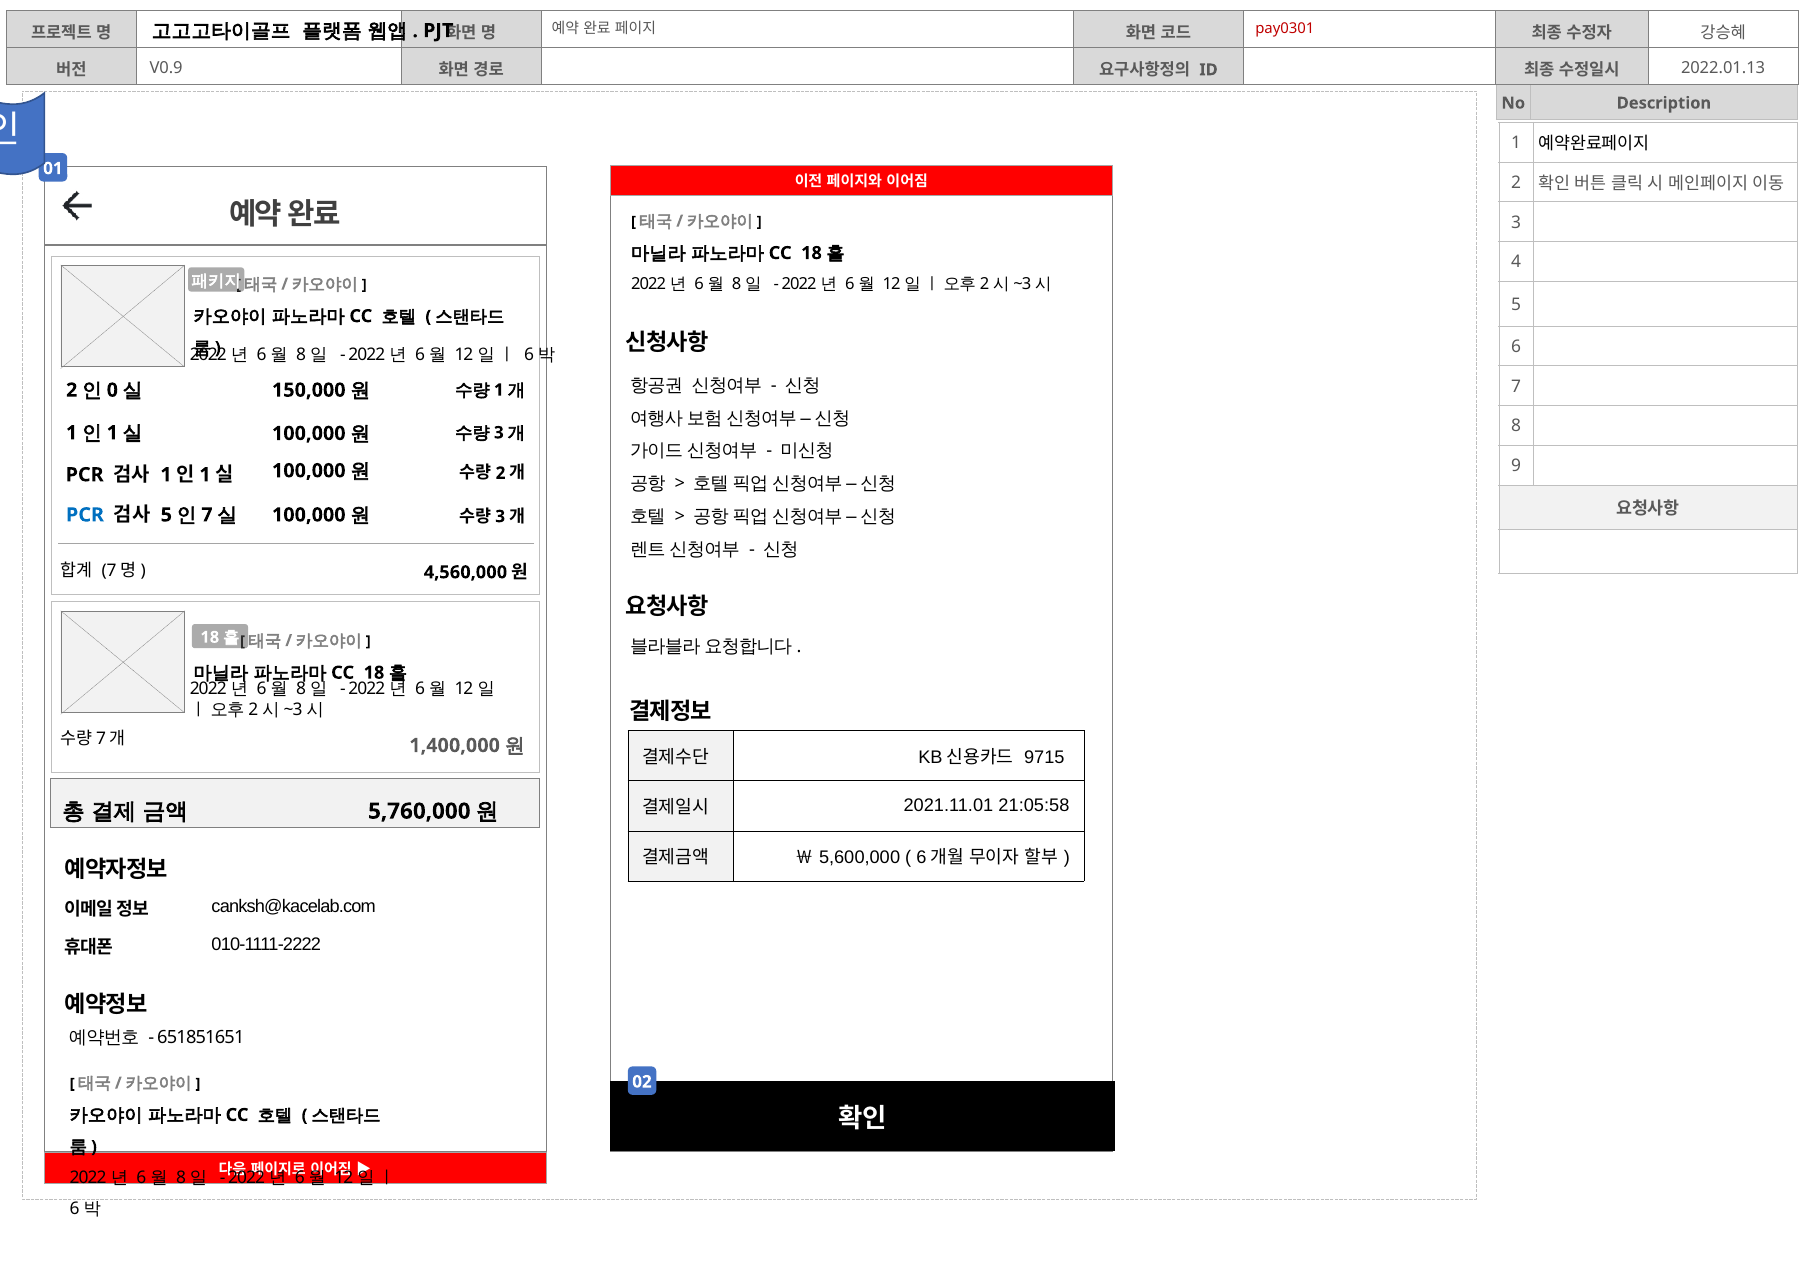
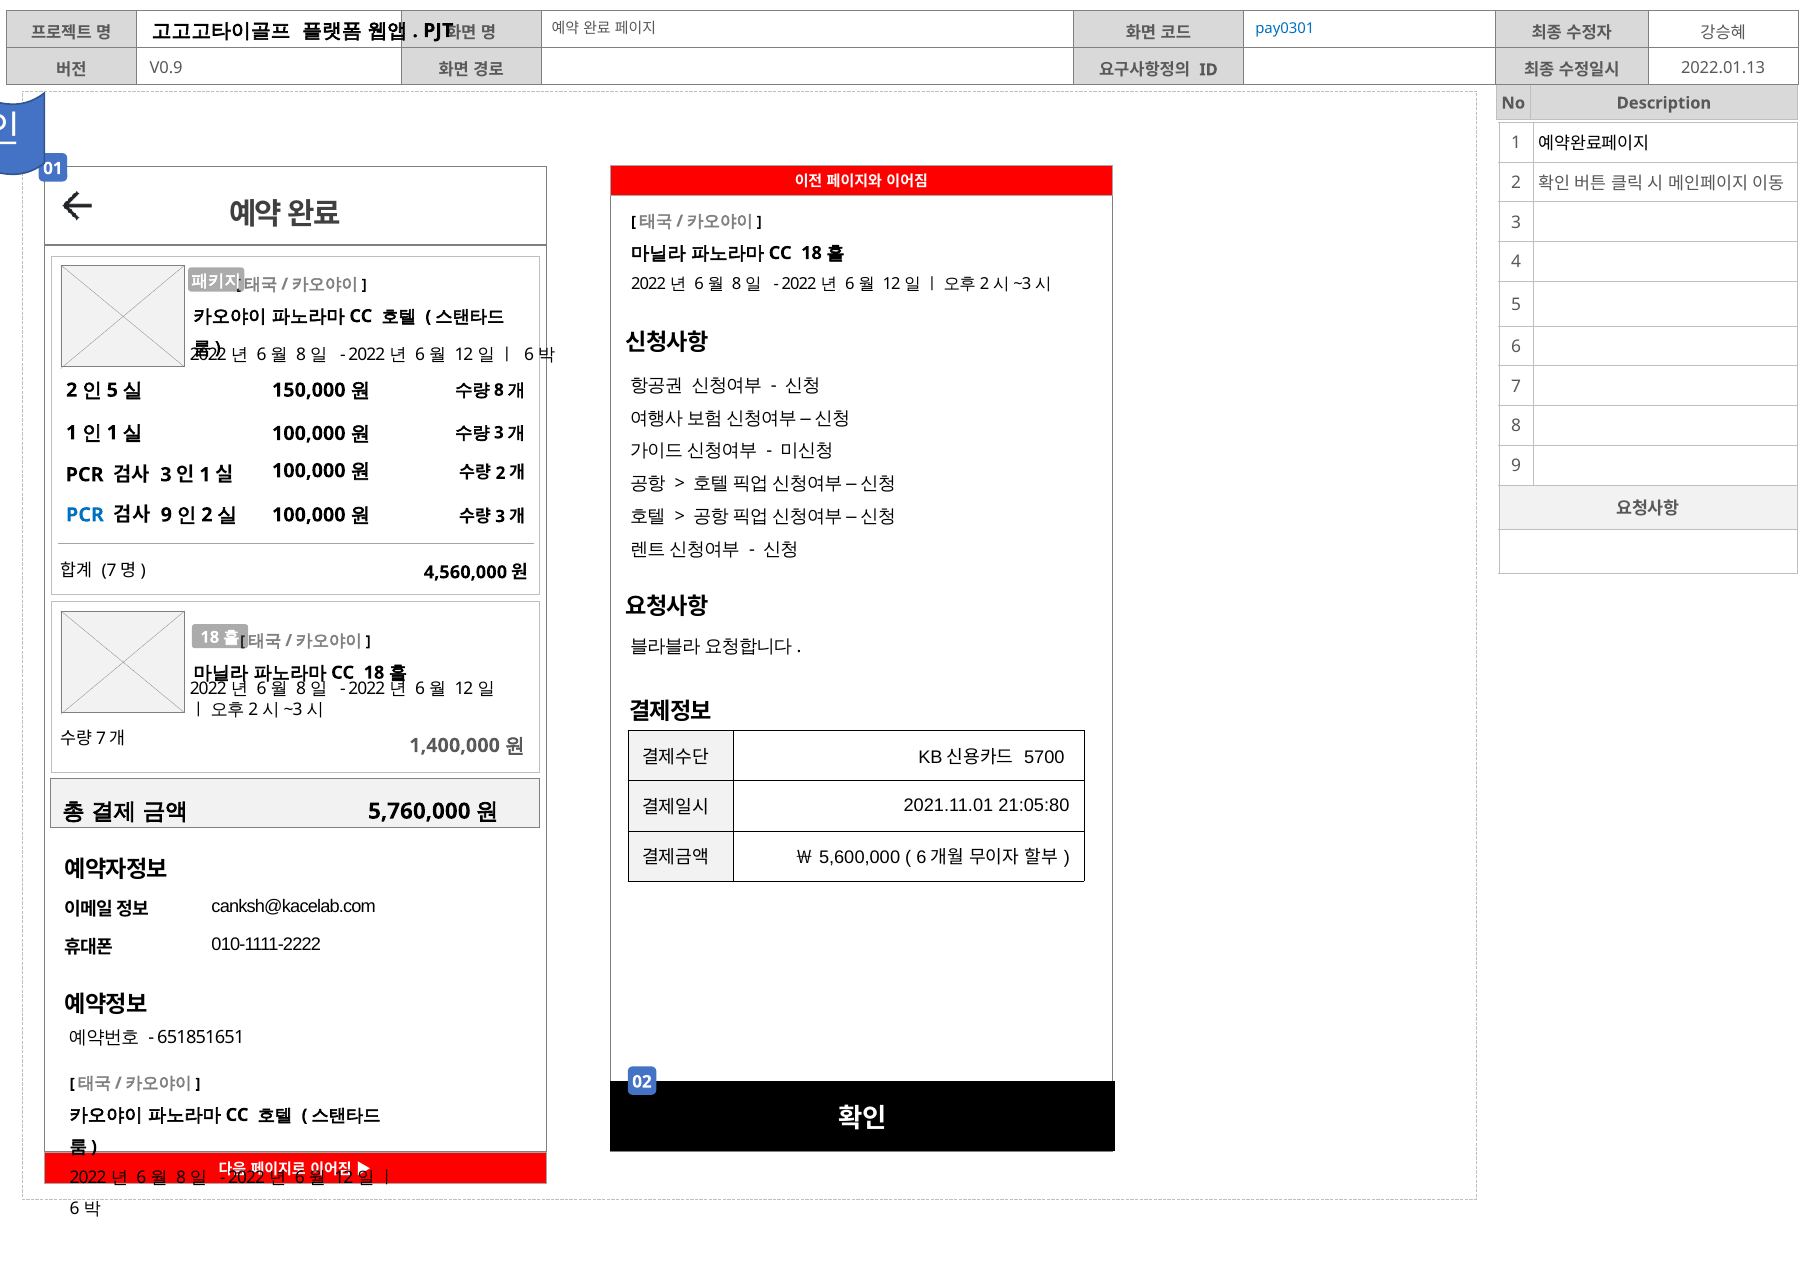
pay0301 colour: red -> blue (1285, 29)
1: 1 -> 8 (499, 390)
0: 0 -> 5 (112, 390)
1: 1 -> 3 (166, 475)
5: 5 -> 9 (166, 515)
7: 7 -> 2 (207, 515)
9715: 9715 -> 5700 (1044, 757)
21:05:58: 21:05:58 -> 21:05:80 (1034, 806)
